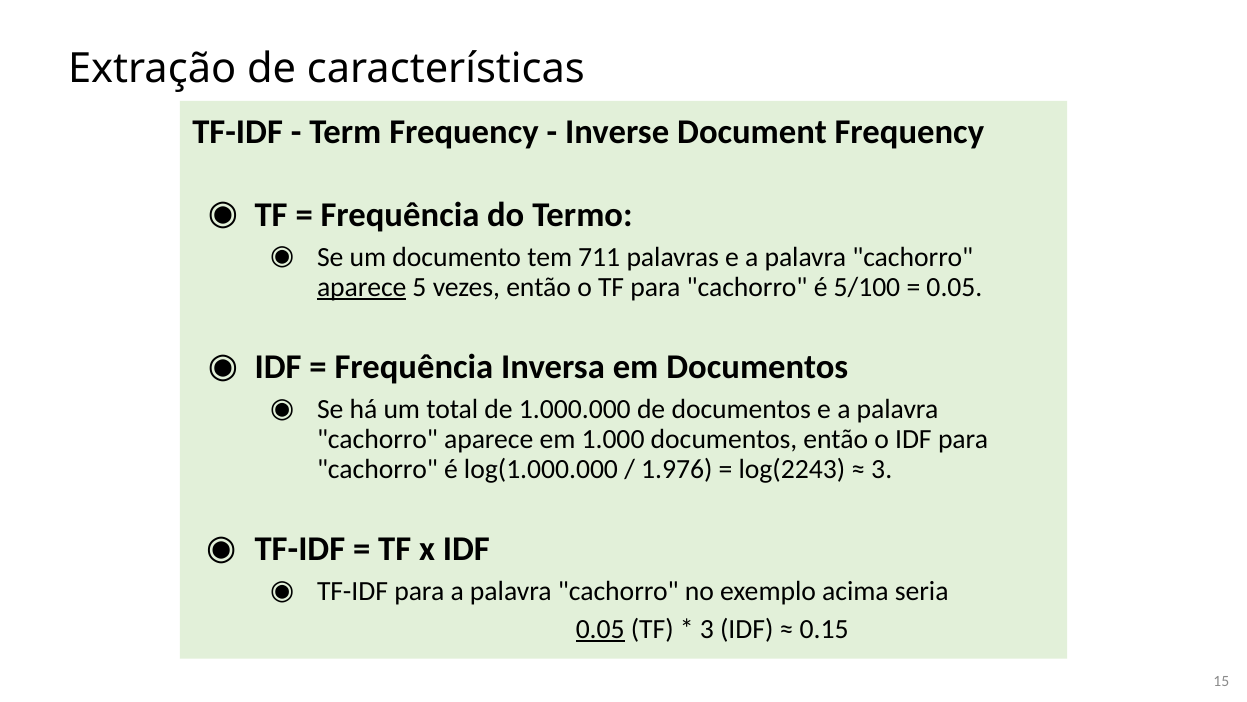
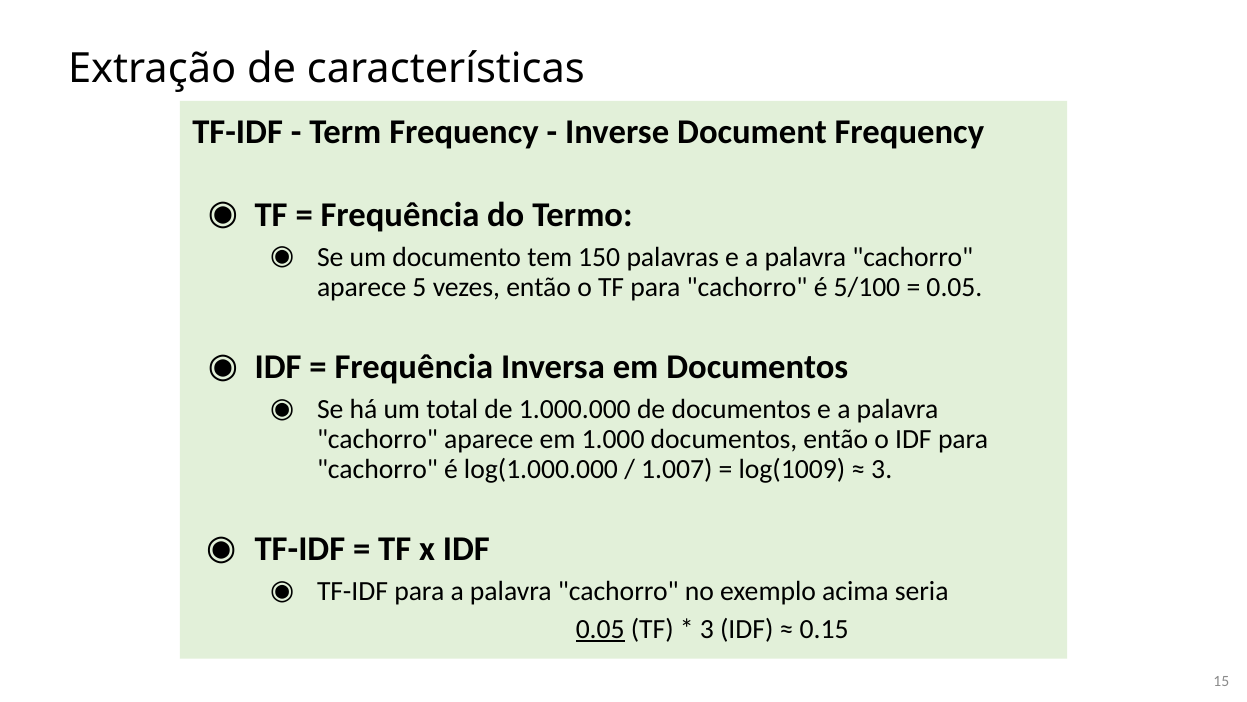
711: 711 -> 150 (599, 257)
aparece underline: present -> none (362, 287)
1.976: 1.976 -> 1.007 (677, 469)
log(2243: log(2243 -> log(1009 (792, 469)
